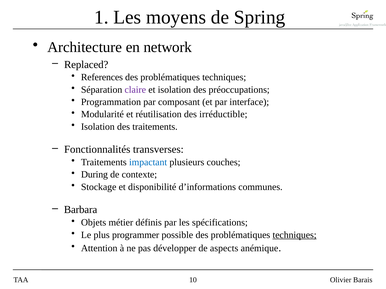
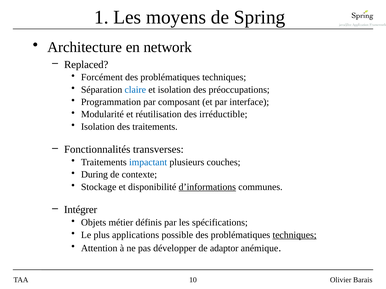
References: References -> Forcément (102, 77)
claire colour: purple -> blue (135, 90)
d’informations underline: none -> present (207, 187)
Barbara: Barbara -> Intégrer (81, 210)
programmer: programmer -> applications (136, 235)
aspects: aspects -> adaptor (224, 249)
